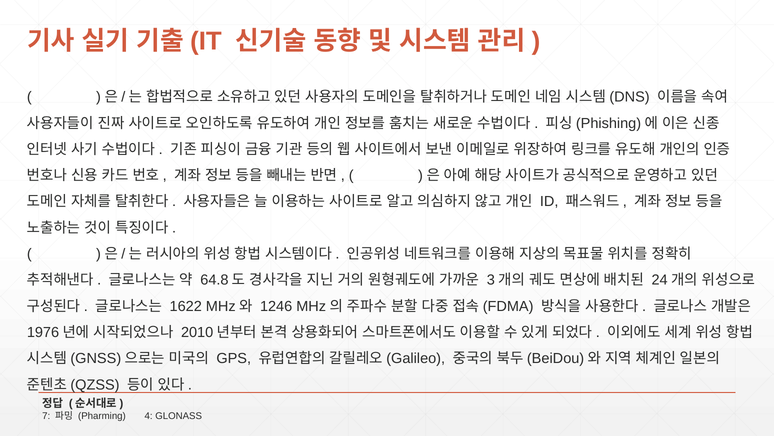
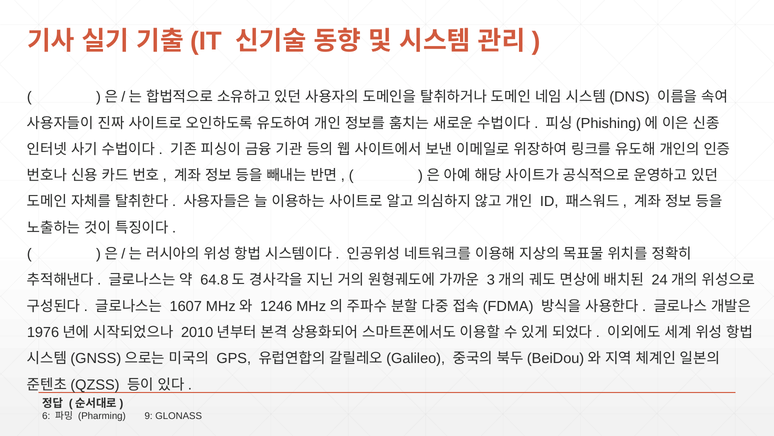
1622: 1622 -> 1607 (186, 306)
7: 7 -> 6 (46, 415)
4: 4 -> 9 (149, 415)
